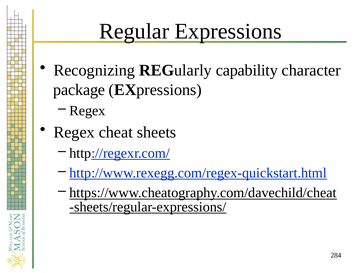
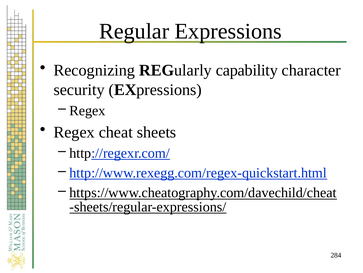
package: package -> security (79, 89)
